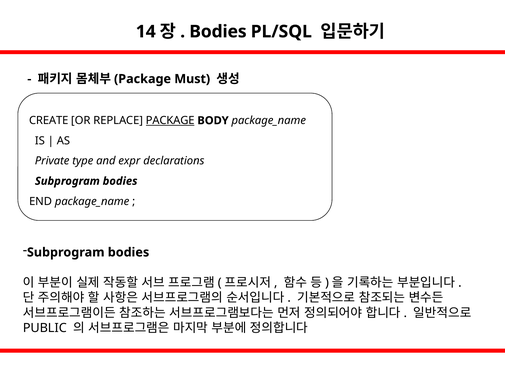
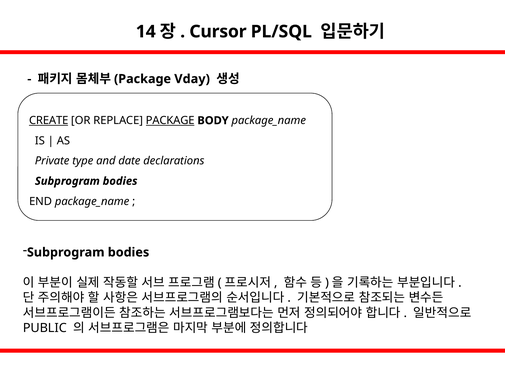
Bodies: Bodies -> Cursor (218, 32)
Must: Must -> Vday (192, 79)
CREATE underline: none -> present (49, 120)
expr: expr -> date (129, 161)
